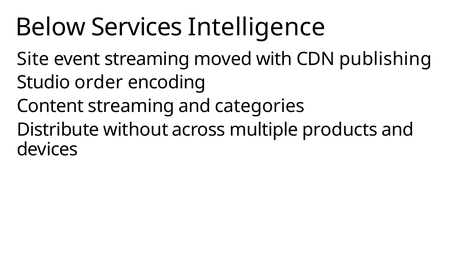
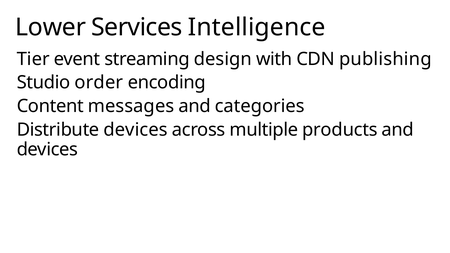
Below: Below -> Lower (51, 27)
Site: Site -> Tier (33, 59)
moved: moved -> design (223, 59)
Content streaming: streaming -> messages (131, 106)
Distribute without: without -> devices (136, 130)
